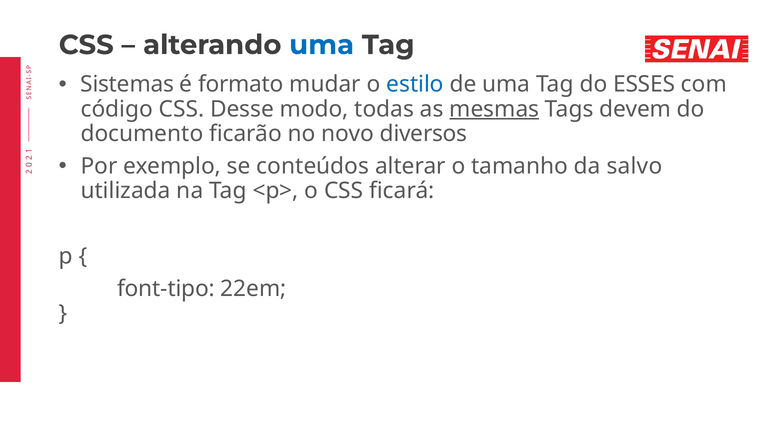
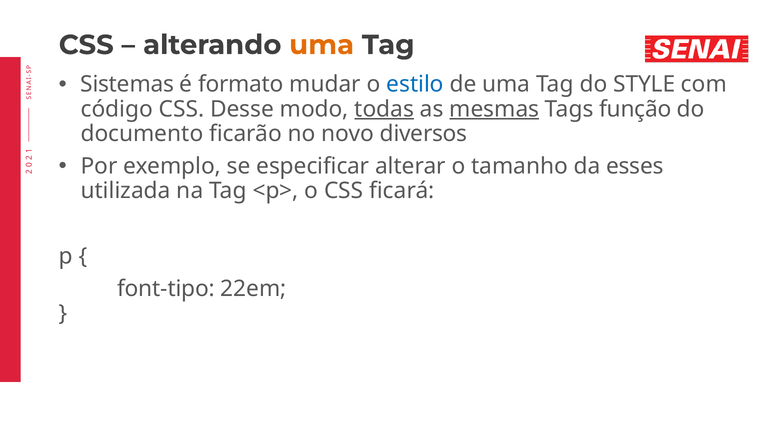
uma colour: blue -> orange (322, 45)
ESSES: ESSES -> STYLE (644, 84)
todas underline: none -> present (384, 109)
devem: devem -> função (635, 109)
conteúdos: conteúdos -> especificar (313, 166)
salvo: salvo -> esses (635, 166)
